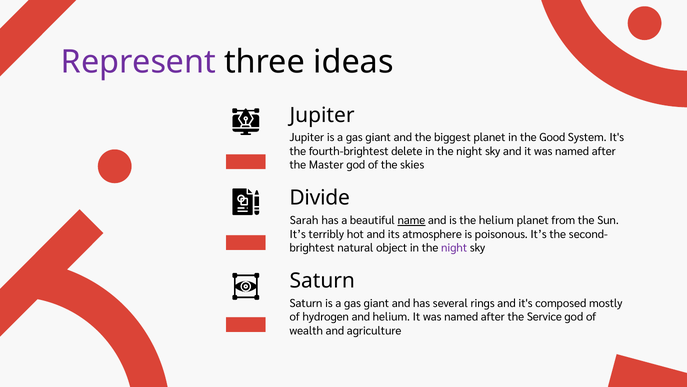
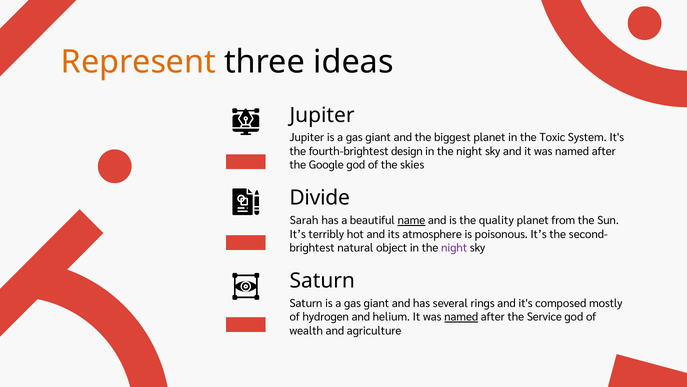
Represent colour: purple -> orange (138, 62)
Good: Good -> Toxic (552, 137)
delete: delete -> design (407, 151)
Master: Master -> Google (326, 165)
the helium: helium -> quality (496, 220)
named underline: none -> present (461, 317)
